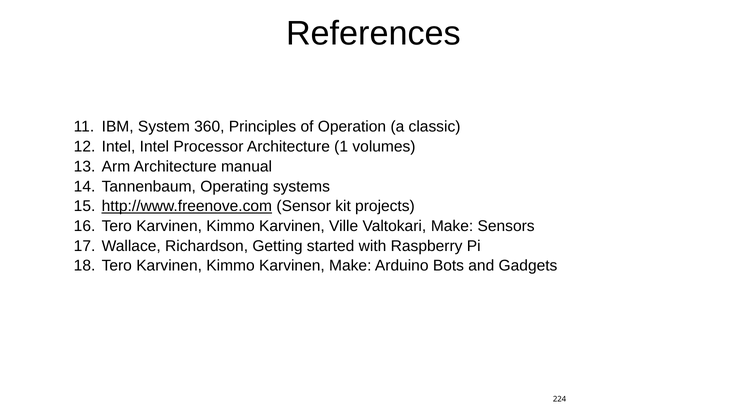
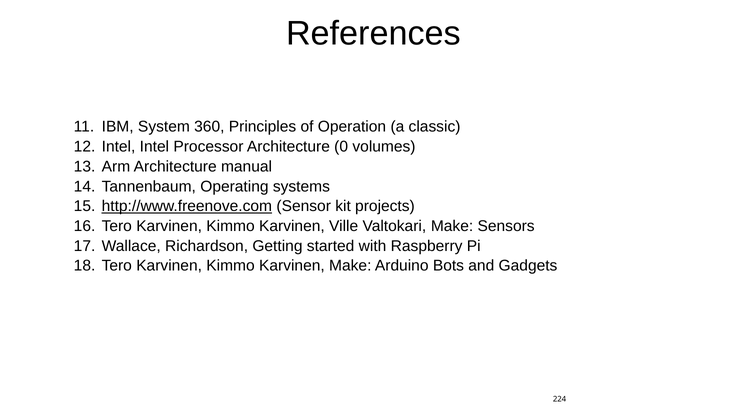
1: 1 -> 0 (341, 147)
